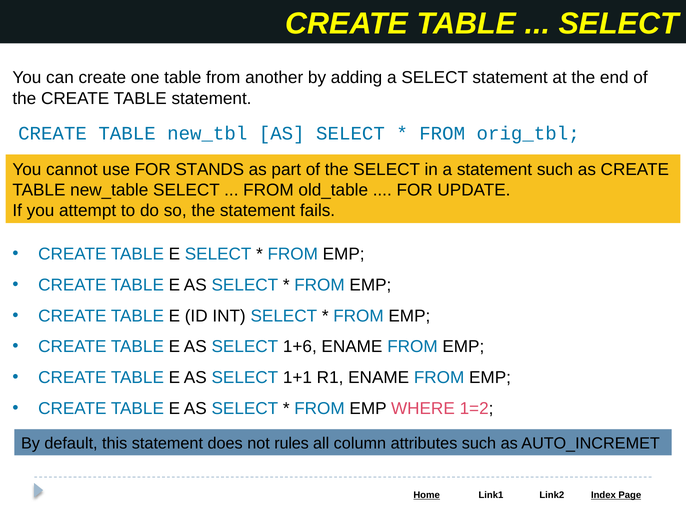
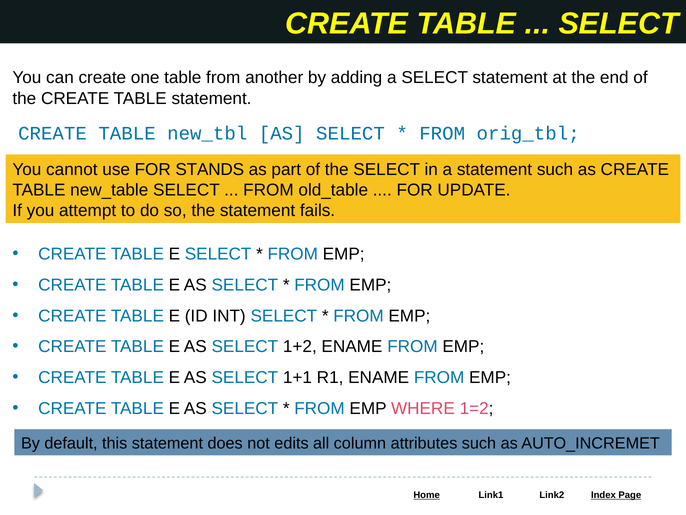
1+6: 1+6 -> 1+2 (300, 346)
rules: rules -> edits (291, 443)
